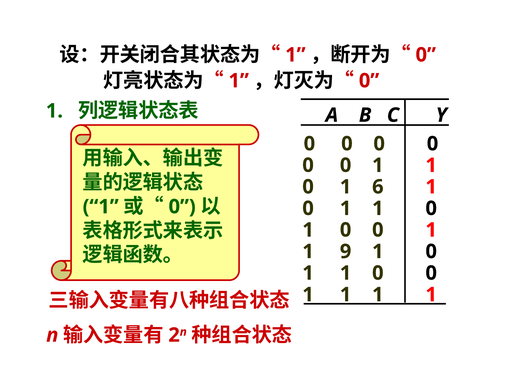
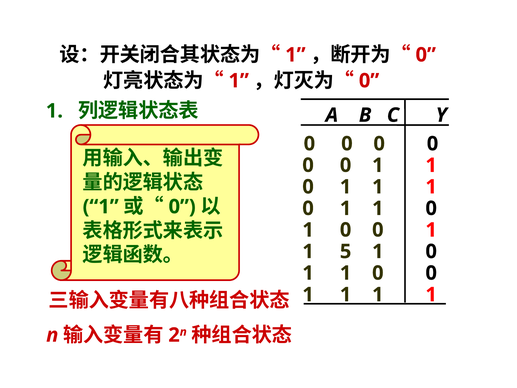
6: 6 -> 1 (378, 187)
9: 9 -> 5 (346, 251)
